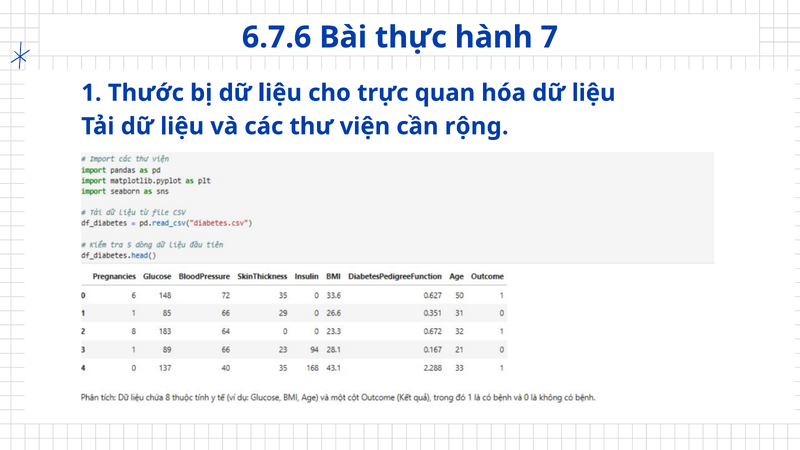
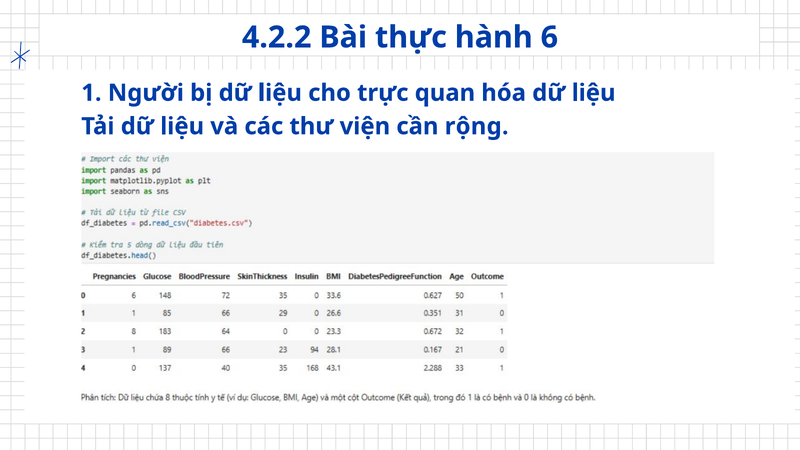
6.7.6: 6.7.6 -> 4.2.2 (277, 37)
7: 7 -> 6 (549, 37)
Thước: Thước -> Người (146, 93)
